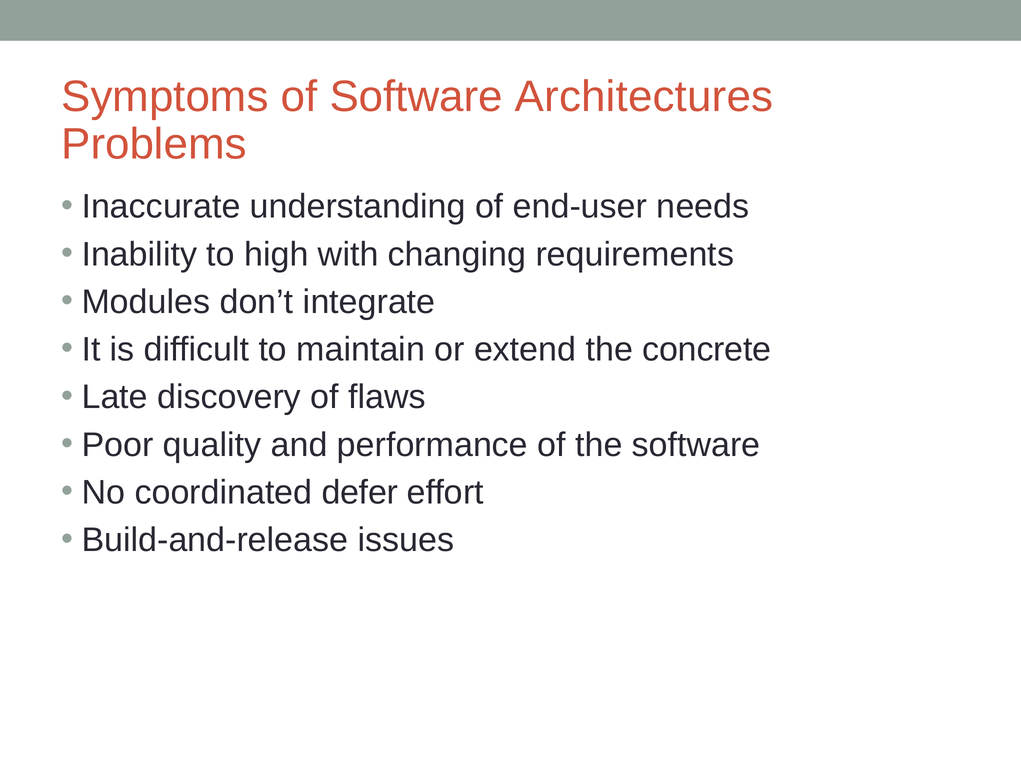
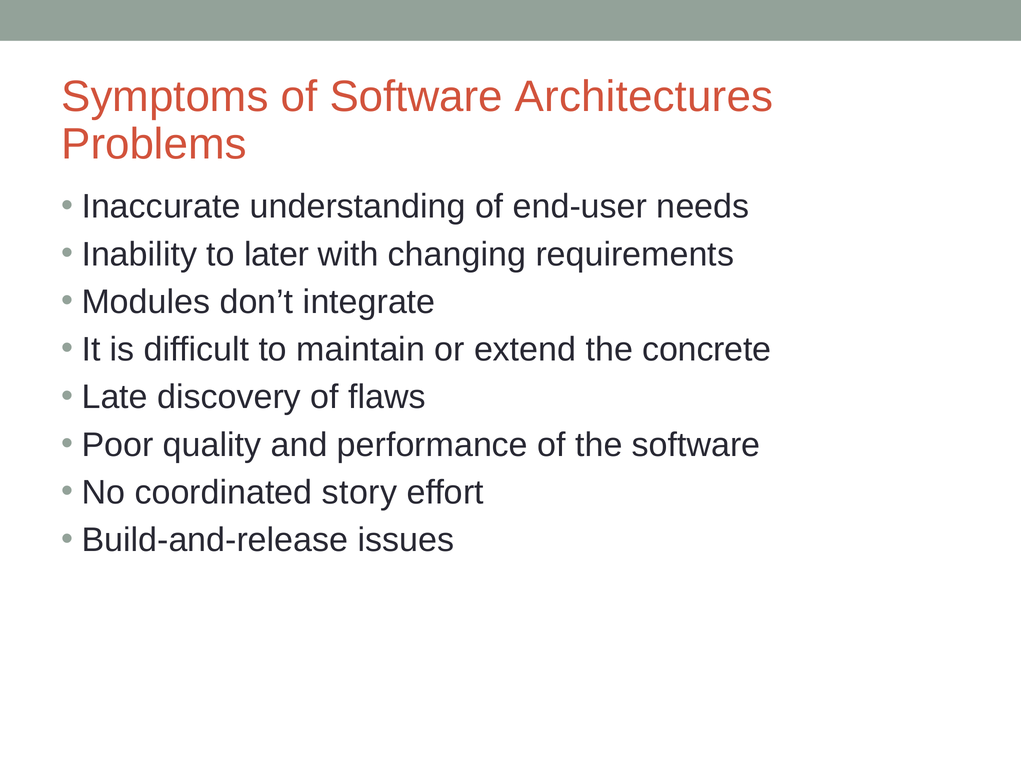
high: high -> later (277, 254)
defer: defer -> story (359, 492)
